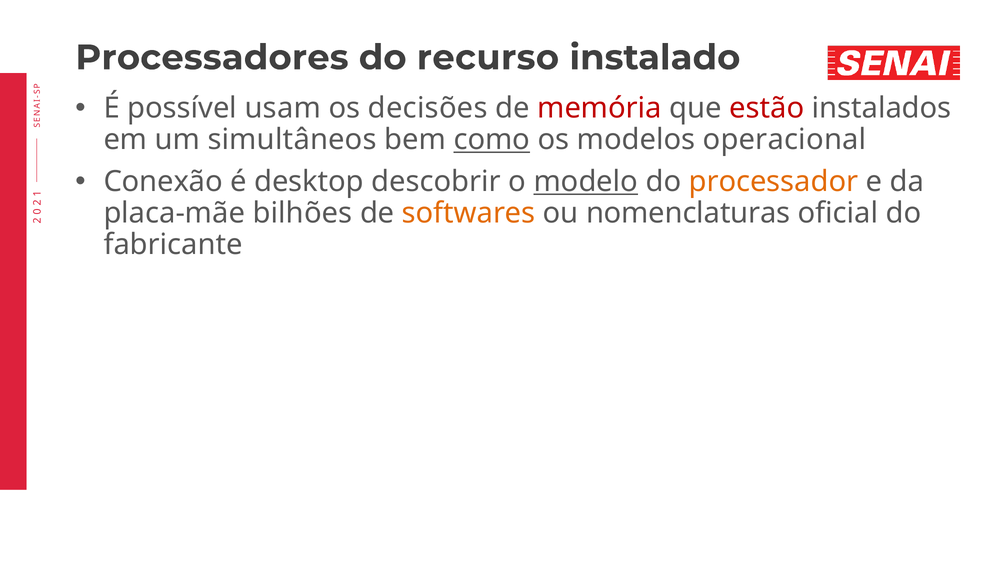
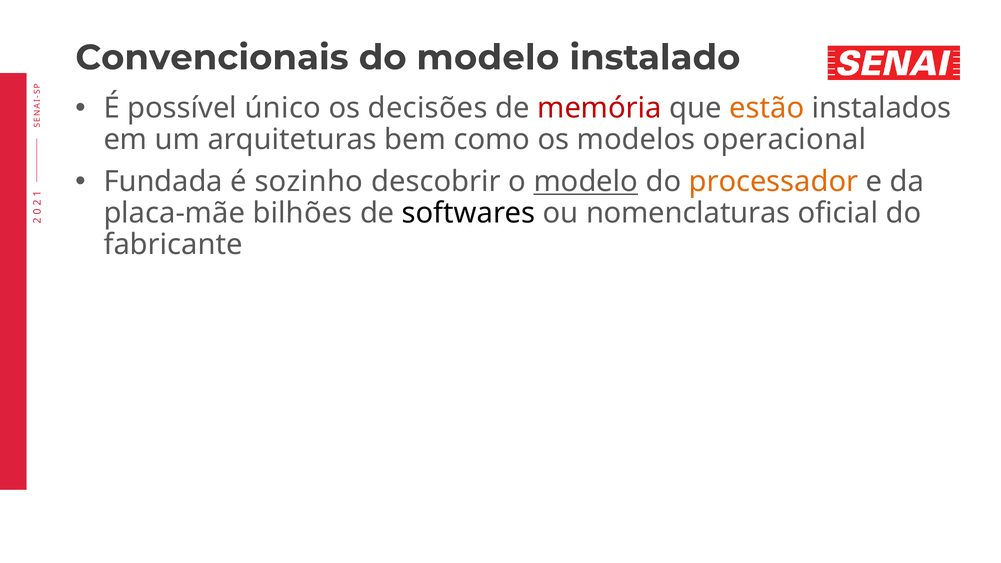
Processadores: Processadores -> Convencionais (212, 58)
do recurso: recurso -> modelo (488, 58)
usam: usam -> único (283, 108)
estão colour: red -> orange (767, 108)
simultâneos: simultâneos -> arquiteturas (292, 140)
como underline: present -> none (492, 140)
Conexão: Conexão -> Fundada (163, 182)
desktop: desktop -> sozinho (309, 182)
softwares colour: orange -> black (469, 213)
